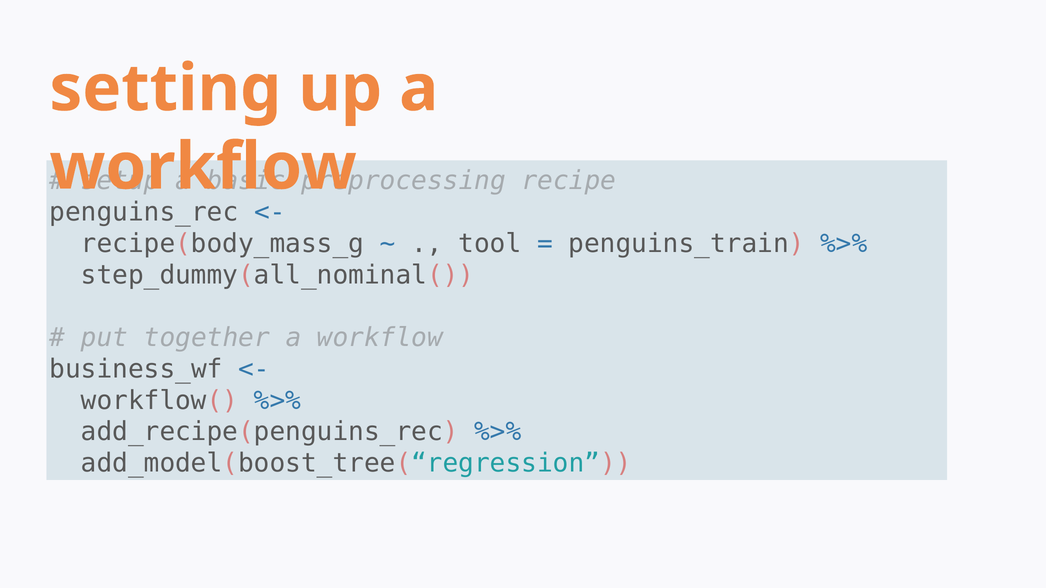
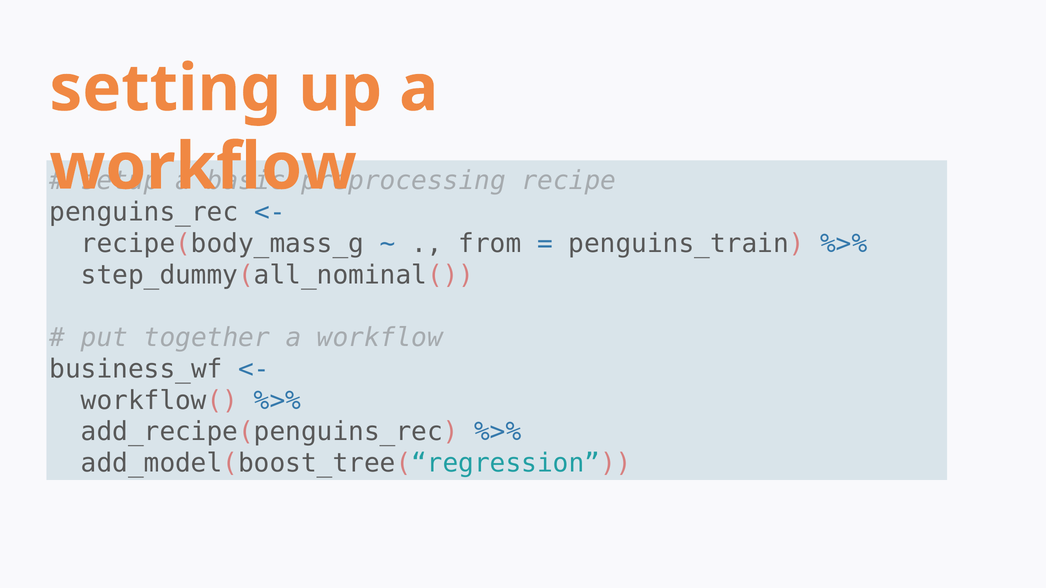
tool: tool -> from (490, 244)
